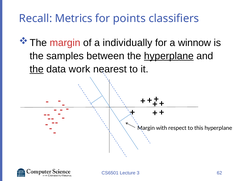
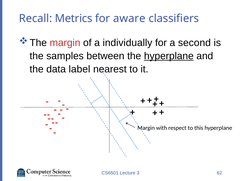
points: points -> aware (129, 18)
winnow: winnow -> second (194, 43)
the underline: present -> none (37, 69)
work: work -> label (79, 69)
